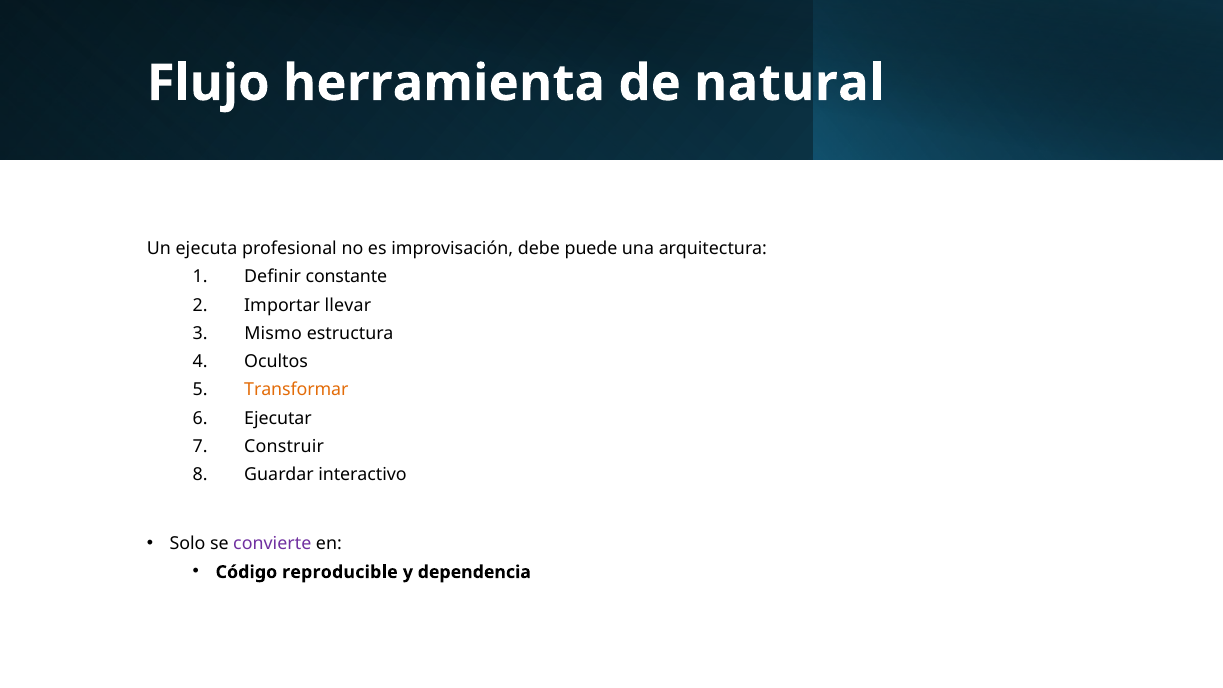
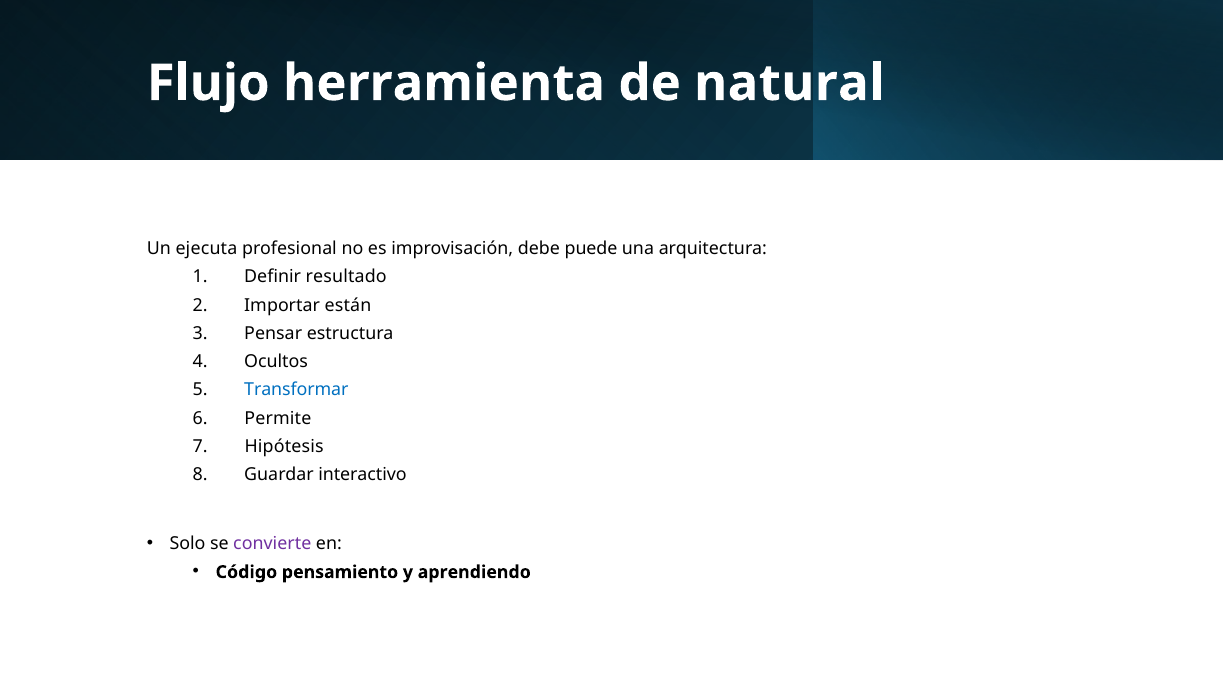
constante: constante -> resultado (346, 277)
llevar: llevar -> están (348, 305)
Mismo: Mismo -> Pensar (273, 333)
Transformar colour: orange -> blue (296, 390)
Ejecutar: Ejecutar -> Permite (278, 418)
Construir: Construir -> Hipótesis (284, 446)
reproducible: reproducible -> pensamiento (340, 572)
dependencia: dependencia -> aprendiendo (474, 572)
